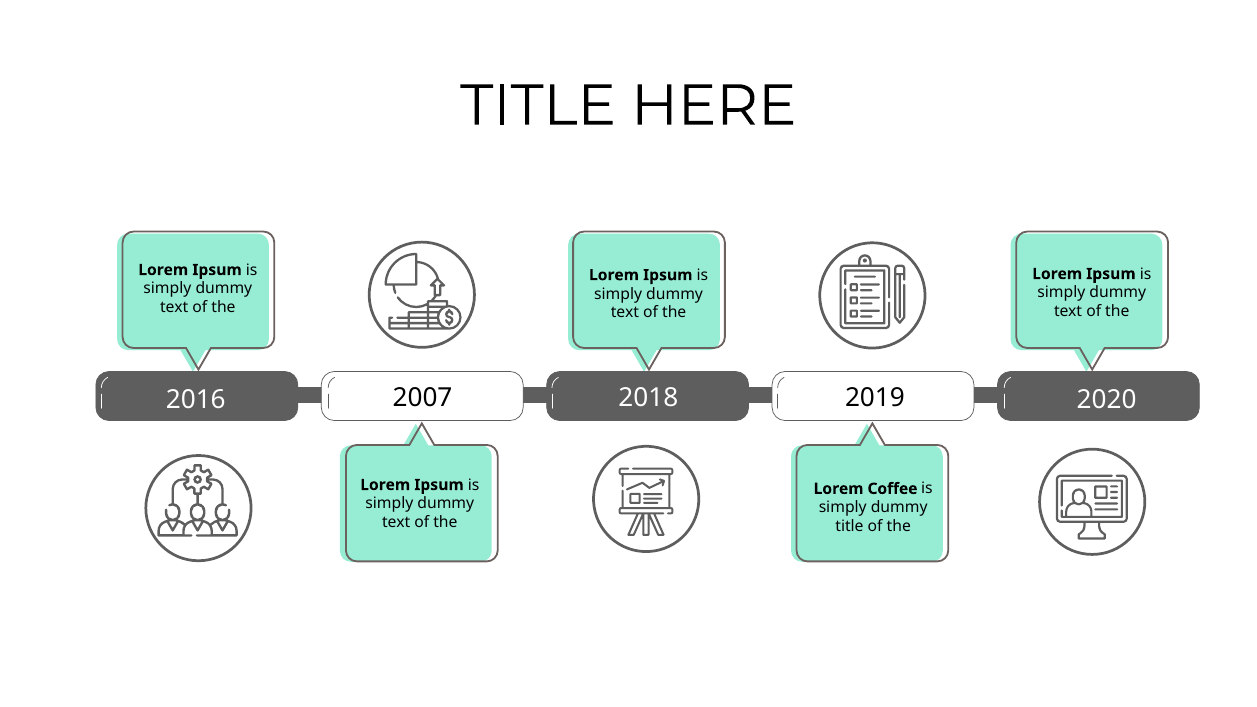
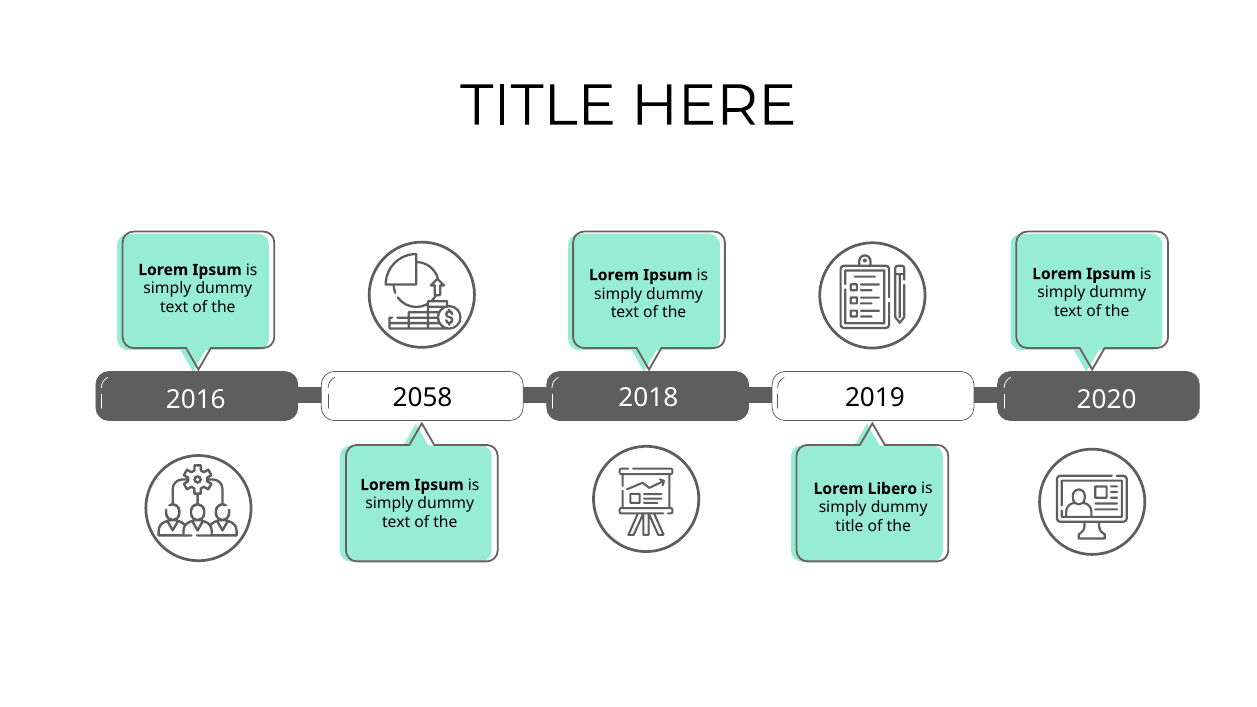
2007: 2007 -> 2058 (423, 398)
Coffee: Coffee -> Libero (892, 489)
